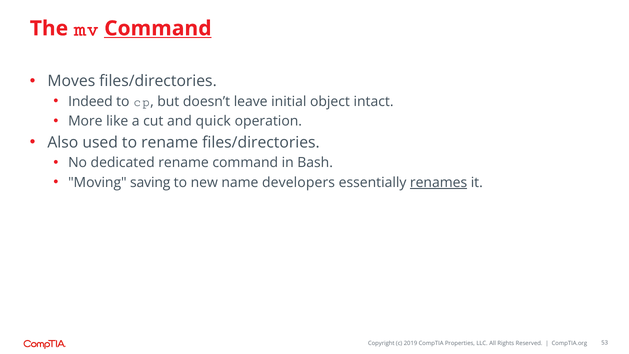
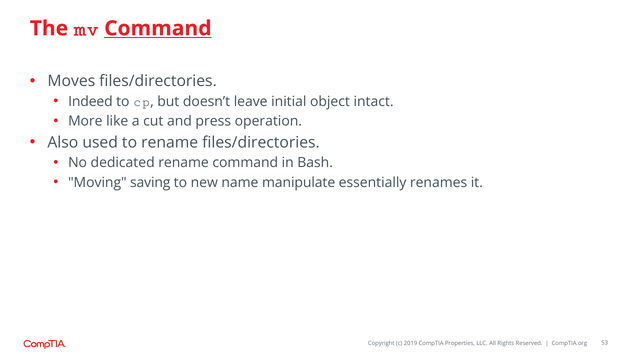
quick: quick -> press (213, 121)
developers: developers -> manipulate (299, 182)
renames underline: present -> none (439, 182)
